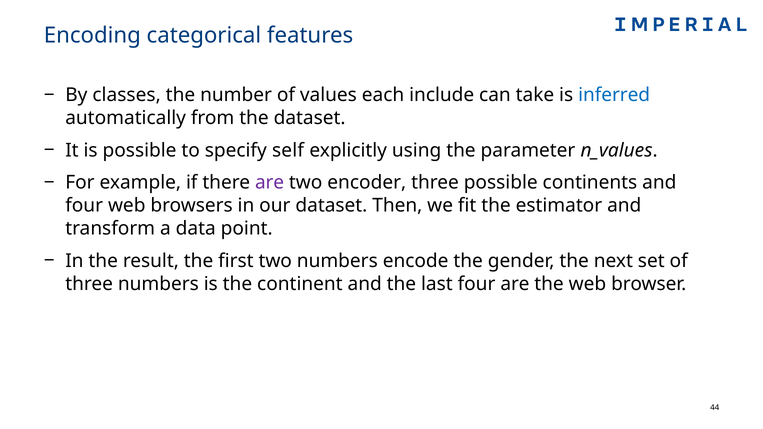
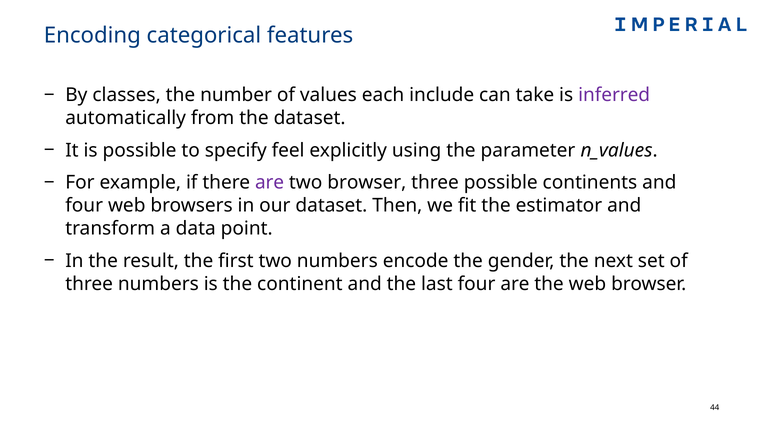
inferred colour: blue -> purple (614, 95)
self: self -> feel (288, 150)
two encoder: encoder -> browser (367, 183)
